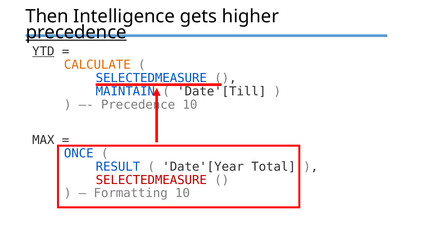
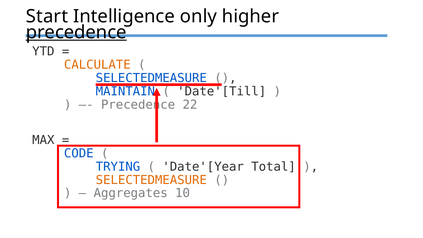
Then: Then -> Start (47, 16)
gets: gets -> only (198, 16)
YTD underline: present -> none (43, 51)
Precedence 10: 10 -> 22 (190, 105)
ONCE: ONCE -> CODE (79, 153)
RESULT: RESULT -> TRYING (118, 167)
SELECTEDMEASURE colour: red -> orange (151, 180)
Formatting: Formatting -> Aggregates (131, 193)
